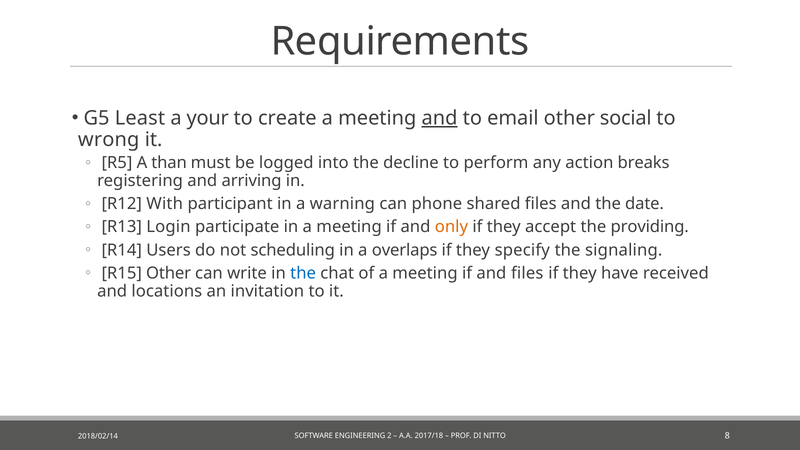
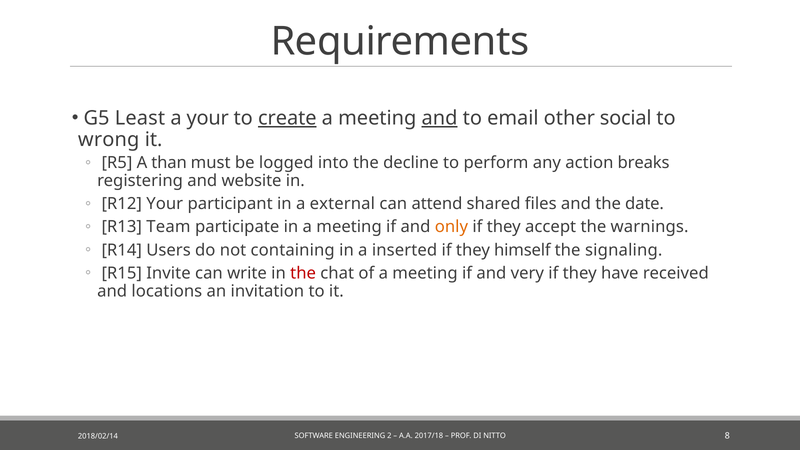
create underline: none -> present (287, 118)
arriving: arriving -> website (252, 181)
R12 With: With -> Your (165, 204)
warning: warning -> external (342, 204)
phone: phone -> attend (437, 204)
Login: Login -> Team (168, 227)
providing: providing -> warnings (650, 227)
scheduling: scheduling -> containing (293, 250)
overlaps: overlaps -> inserted (405, 250)
specify: specify -> himself (522, 250)
R15 Other: Other -> Invite (168, 273)
the colour: blue -> red (303, 273)
and files: files -> very (527, 273)
